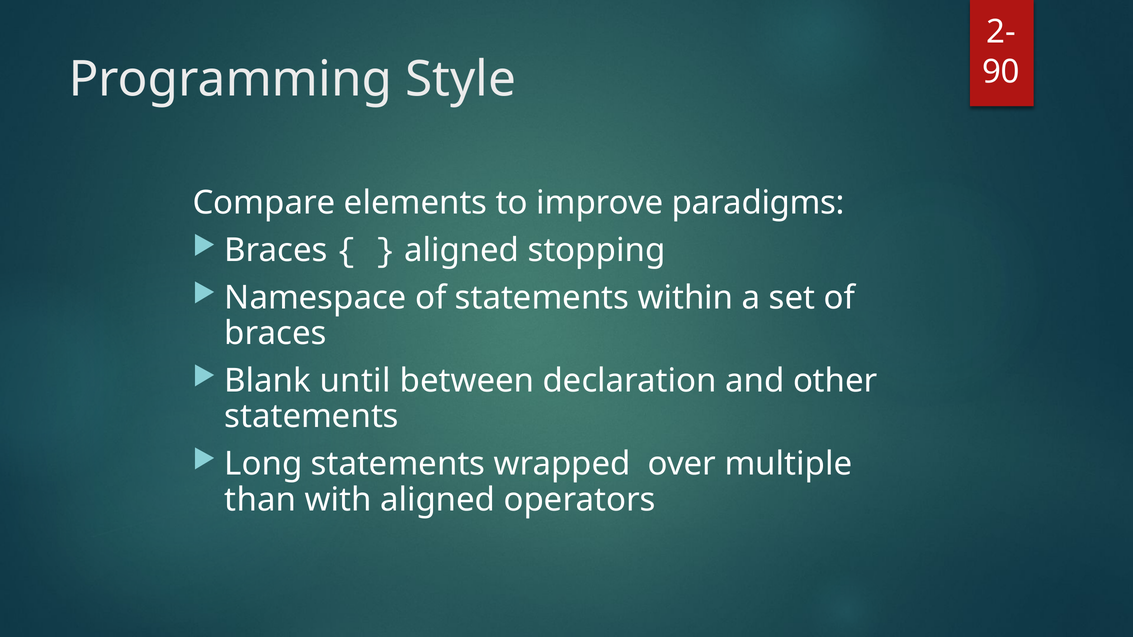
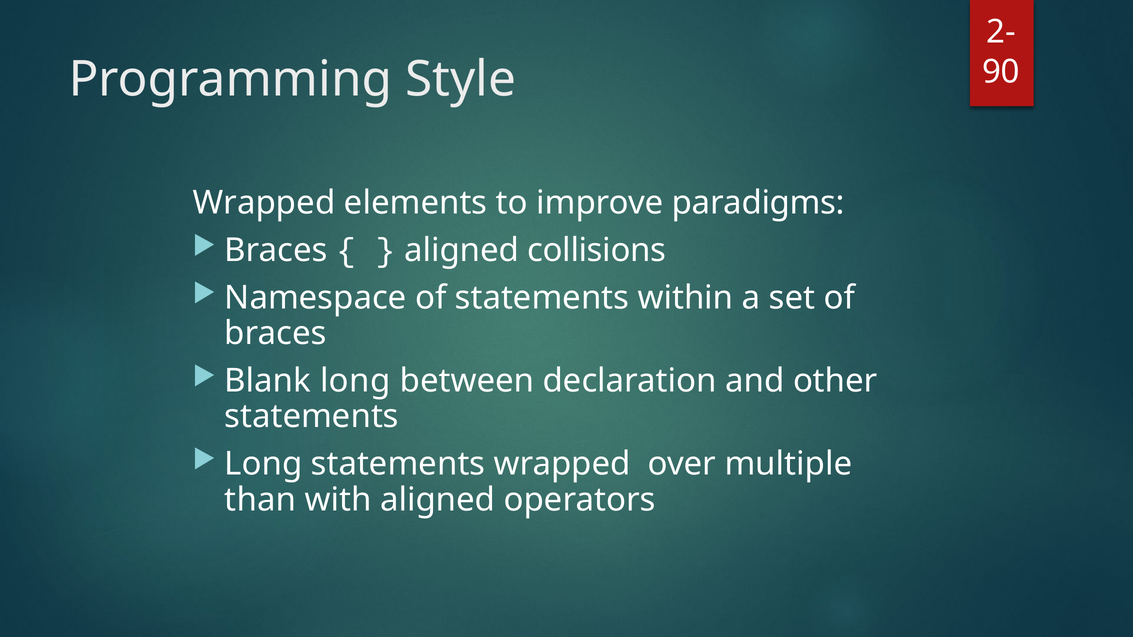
Compare: Compare -> Wrapped (264, 203)
stopping: stopping -> collisions (597, 250)
Blank until: until -> long (355, 381)
